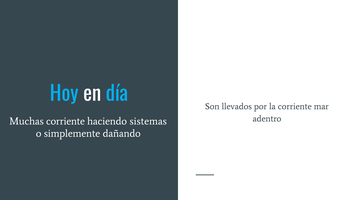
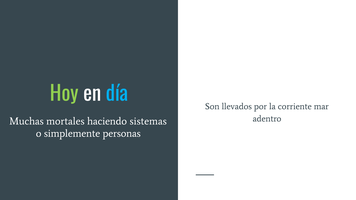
Hoy colour: light blue -> light green (64, 94)
Muchas corriente: corriente -> mortales (65, 121)
dañando: dañando -> personas (122, 134)
